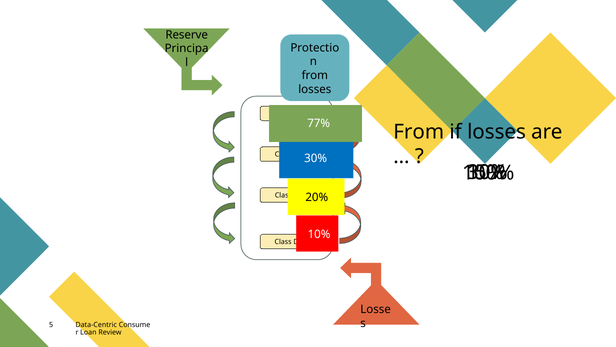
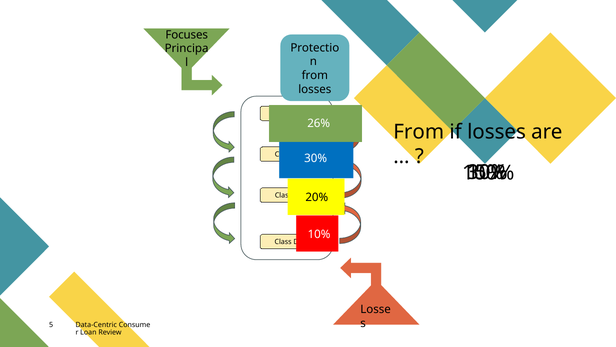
Reserve: Reserve -> Focuses (187, 35)
77%: 77% -> 26% (319, 123)
